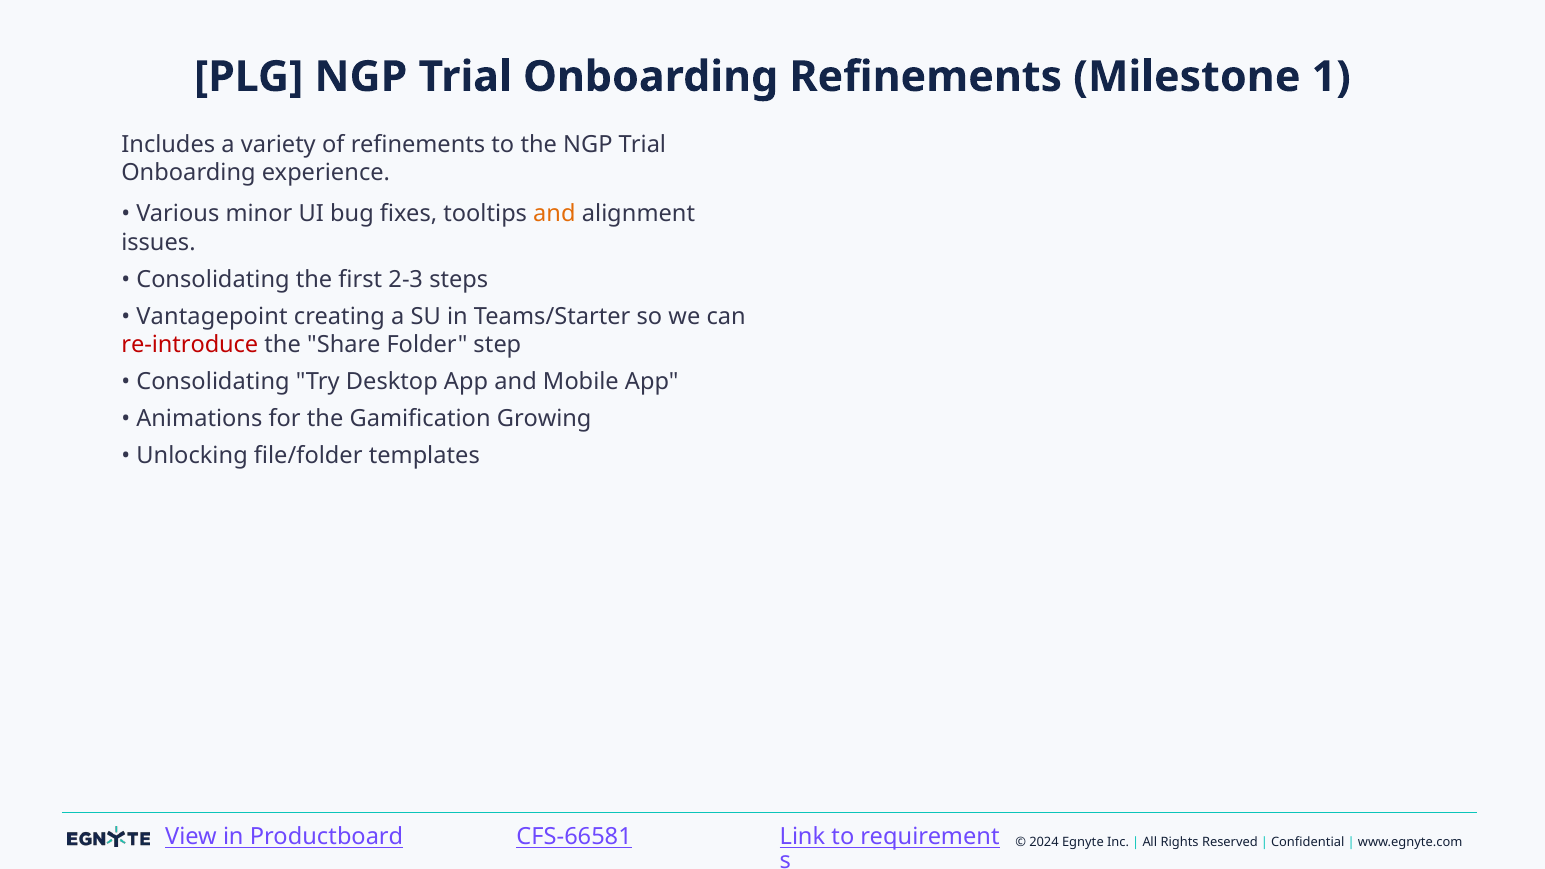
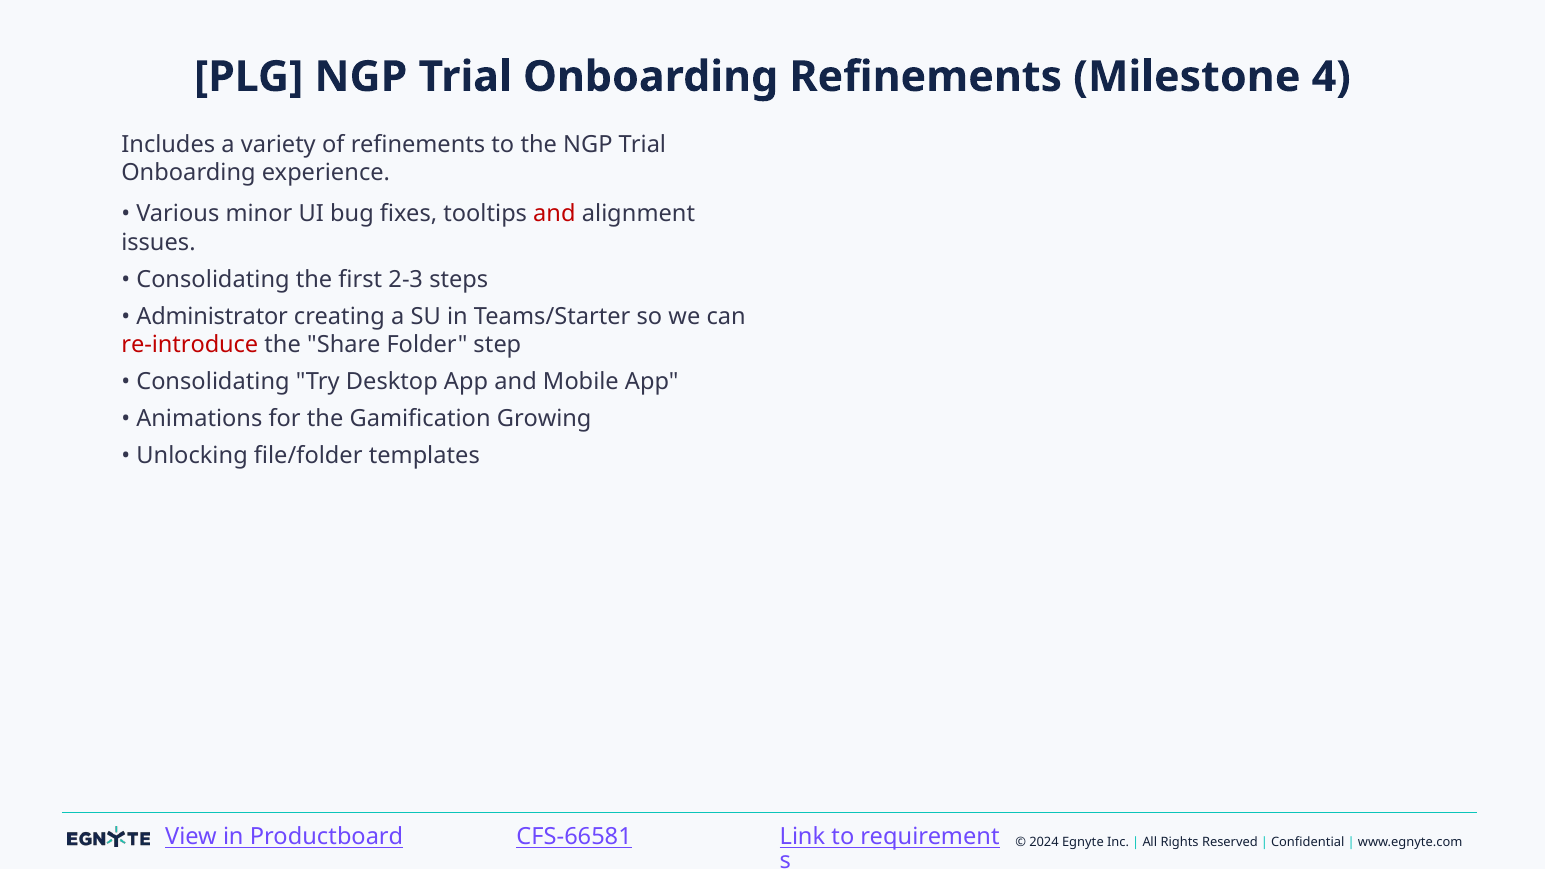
1: 1 -> 4 (1331, 77)
and colour: orange -> red (554, 214)
Vantagepoint: Vantagepoint -> Administrator (212, 316)
